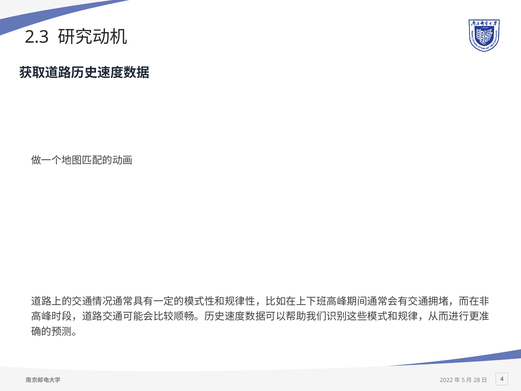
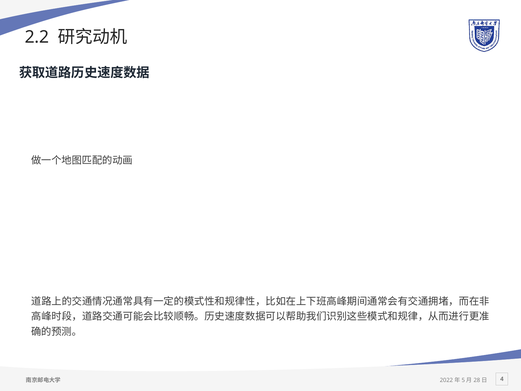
2.3: 2.3 -> 2.2 (37, 37)
